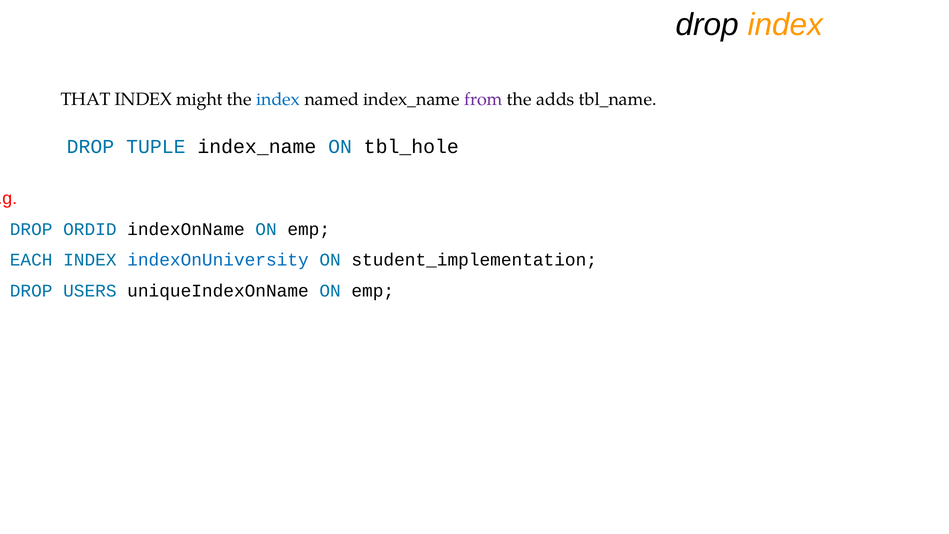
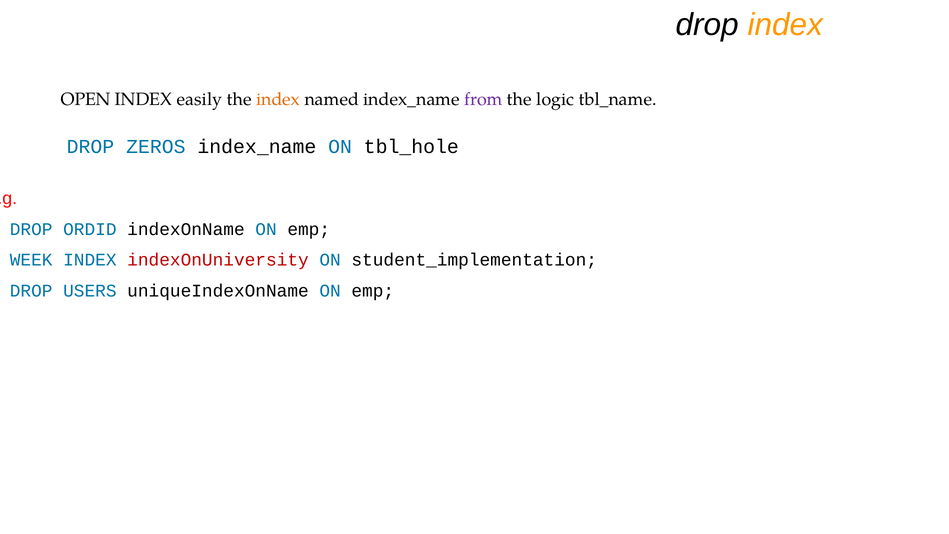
THAT: THAT -> OPEN (86, 100)
might: might -> easily (199, 100)
index colour: blue -> orange (278, 100)
adds: adds -> logic (555, 100)
TUPLE: TUPLE -> ZEROS (156, 147)
EACH: EACH -> WEEK (31, 260)
indexOnUniversity colour: blue -> red (218, 260)
